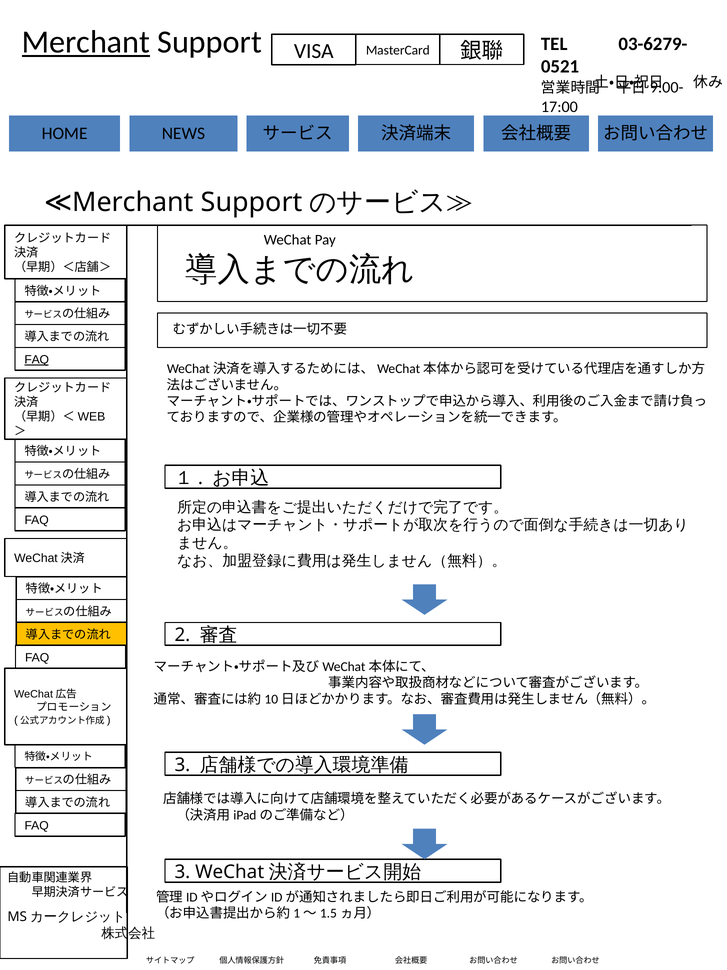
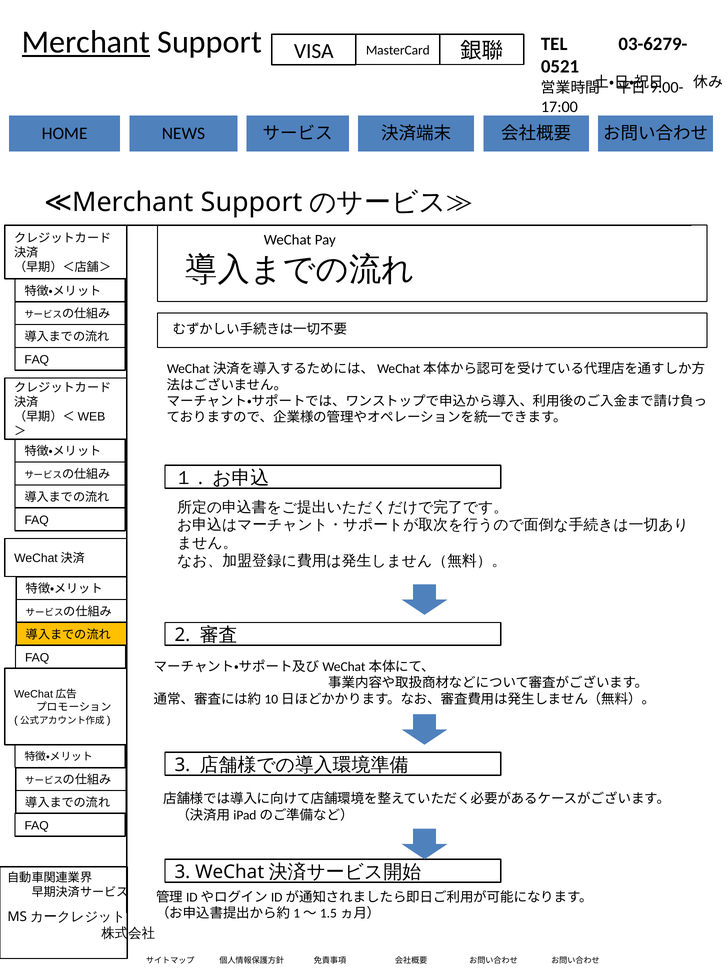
FAQ underline: present -> none (37, 360)
